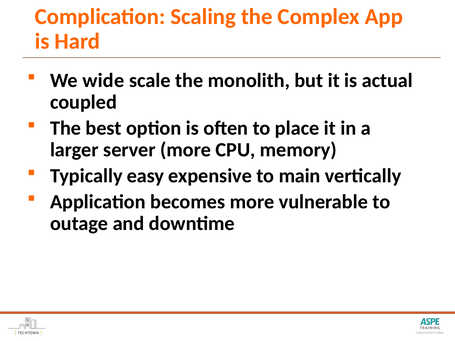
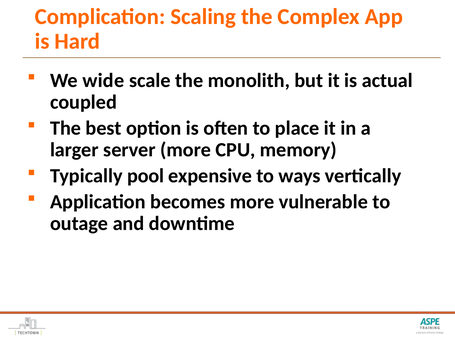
easy: easy -> pool (146, 176)
main: main -> ways (300, 176)
